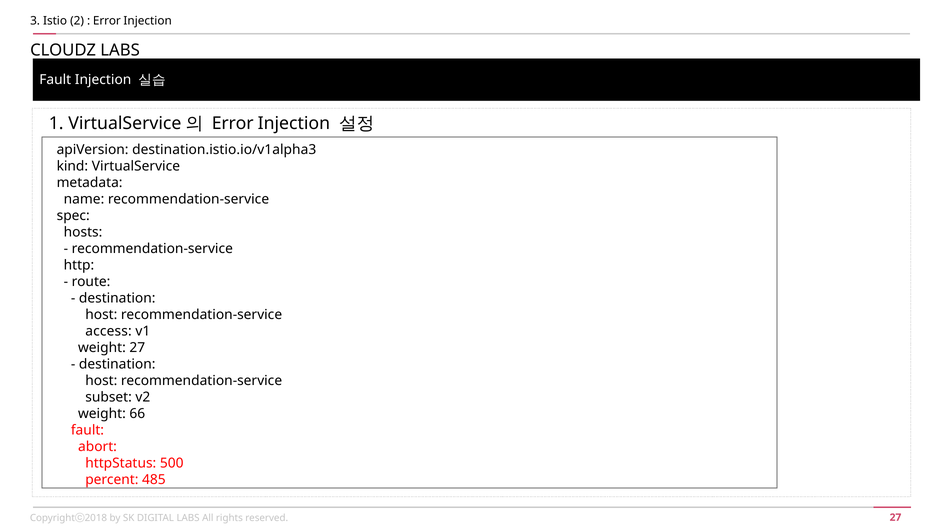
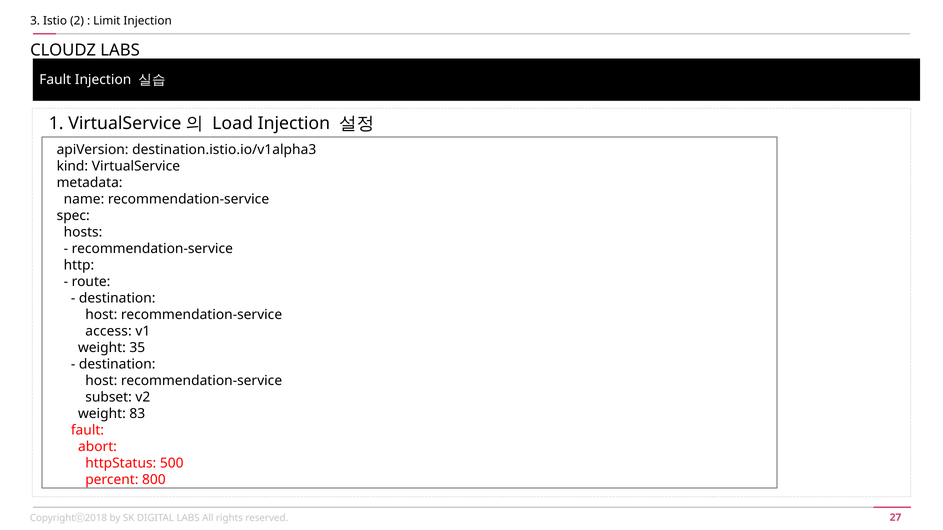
Error: Error -> Limit (107, 21)
Error: Error -> Load (233, 124)
weight 27: 27 -> 35 (137, 348)
66: 66 -> 83 (137, 414)
485: 485 -> 800 (154, 480)
